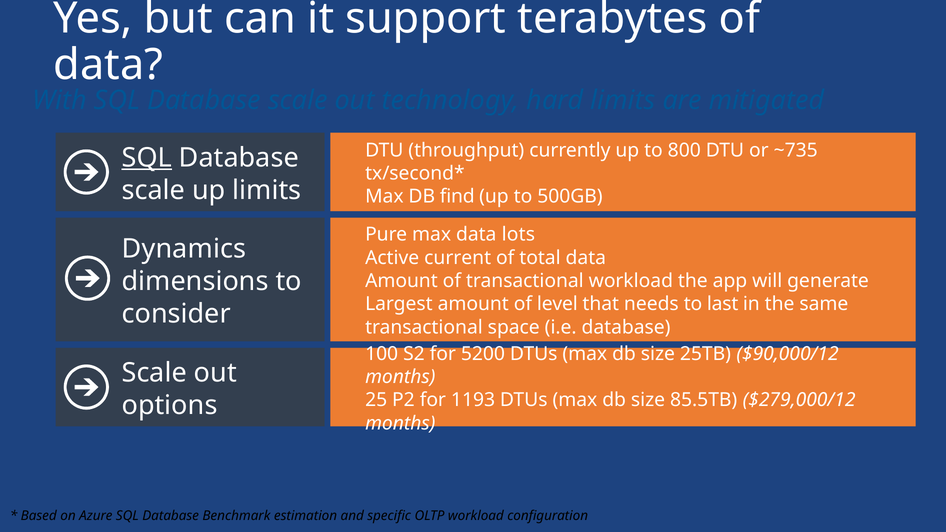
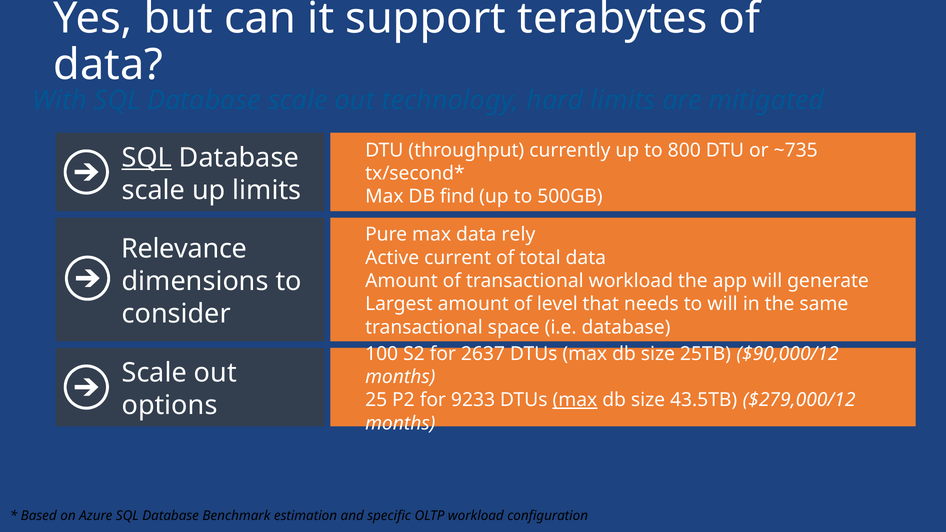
lots: lots -> rely (518, 235)
Dynamics: Dynamics -> Relevance (184, 249)
to last: last -> will (722, 304)
5200: 5200 -> 2637 (483, 354)
1193: 1193 -> 9233 (473, 400)
max underline: none -> present (575, 400)
85.5TB: 85.5TB -> 43.5TB (704, 400)
